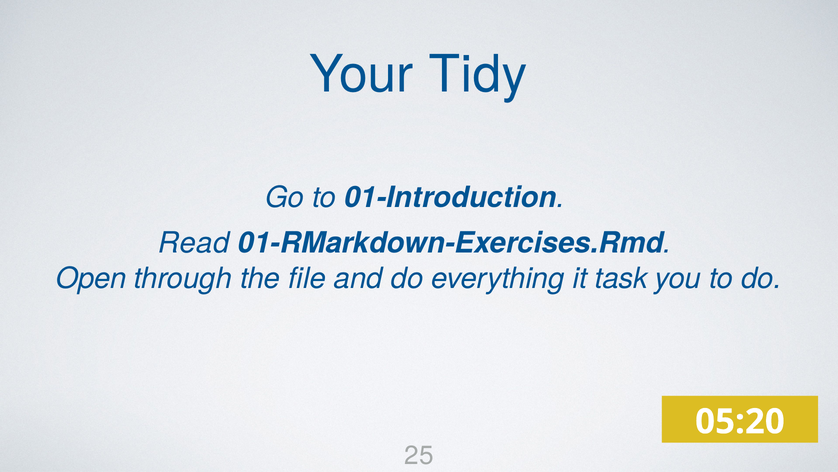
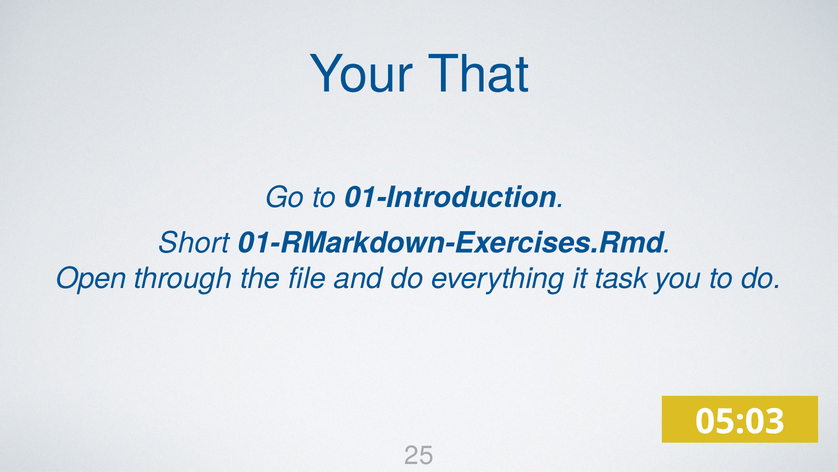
Tidy: Tidy -> That (479, 75)
Read: Read -> Short (194, 243)
05:20: 05:20 -> 05:03 (740, 421)
